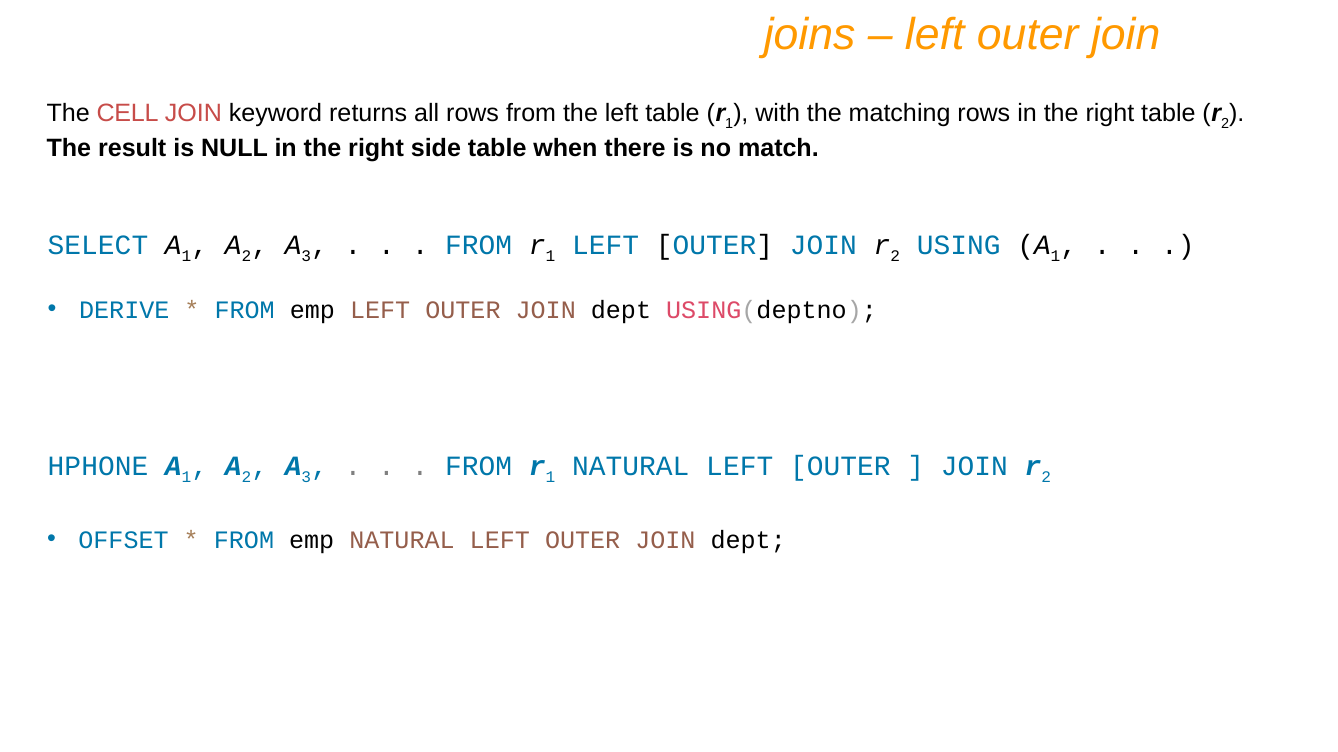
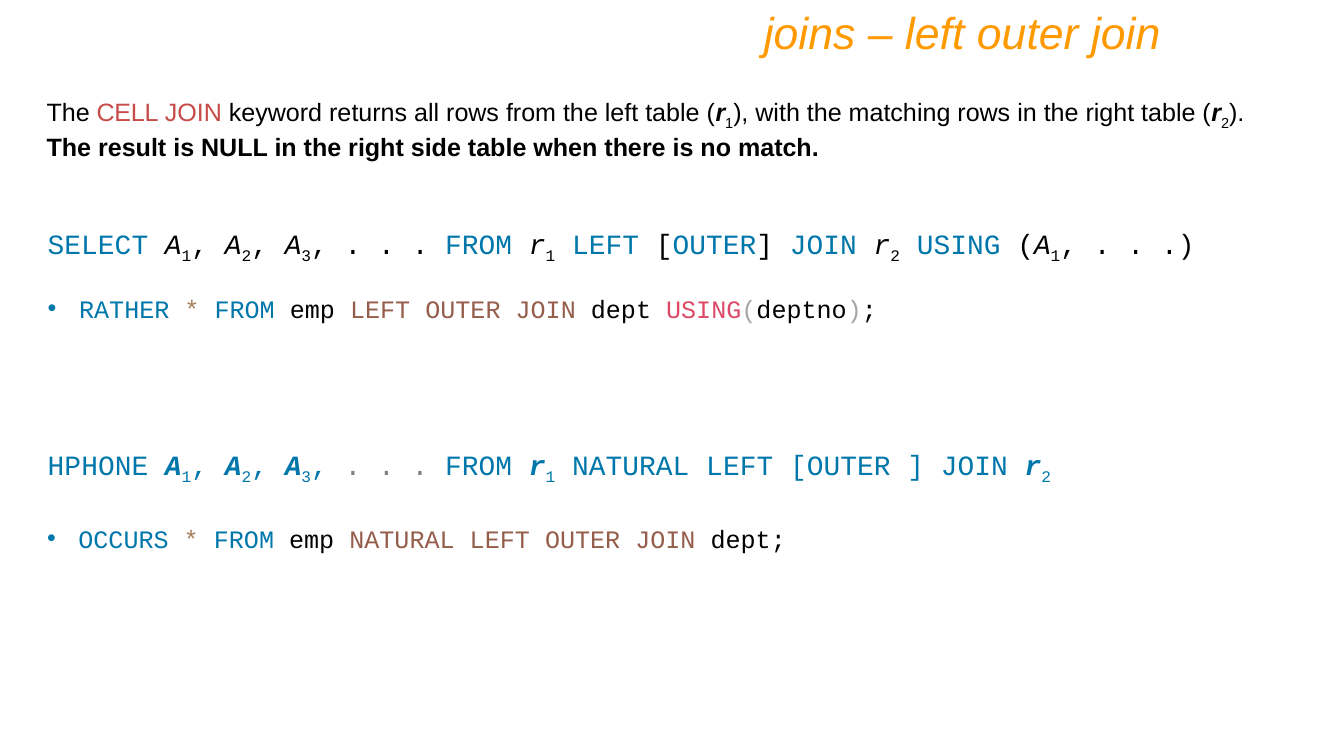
DERIVE: DERIVE -> RATHER (124, 310)
OFFSET: OFFSET -> OCCURS (124, 540)
